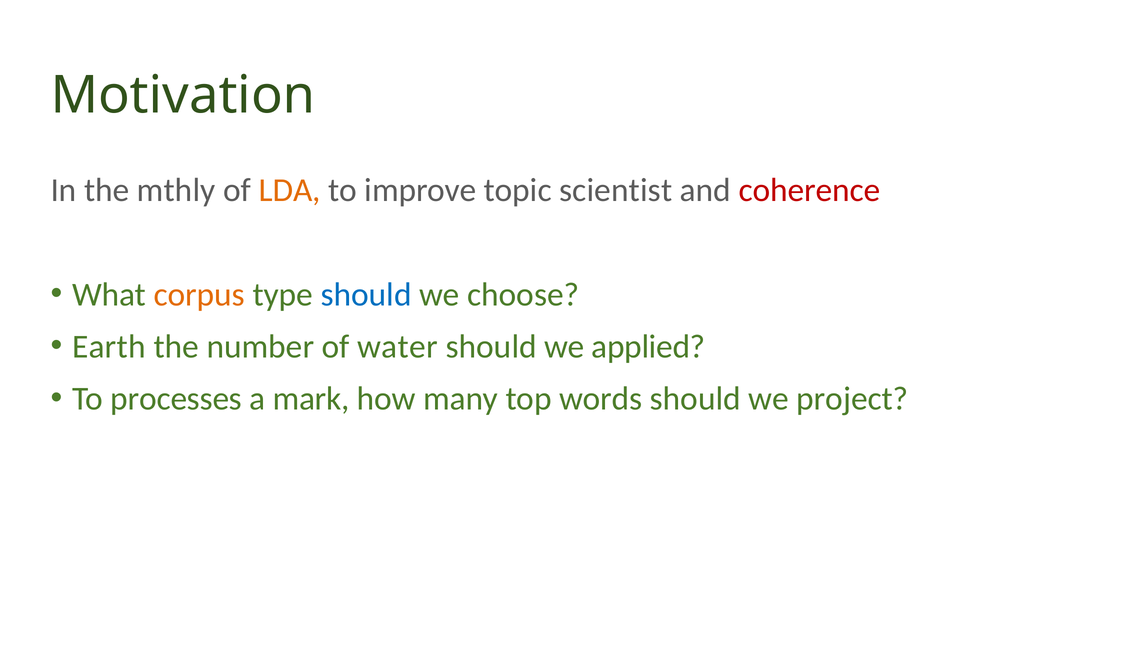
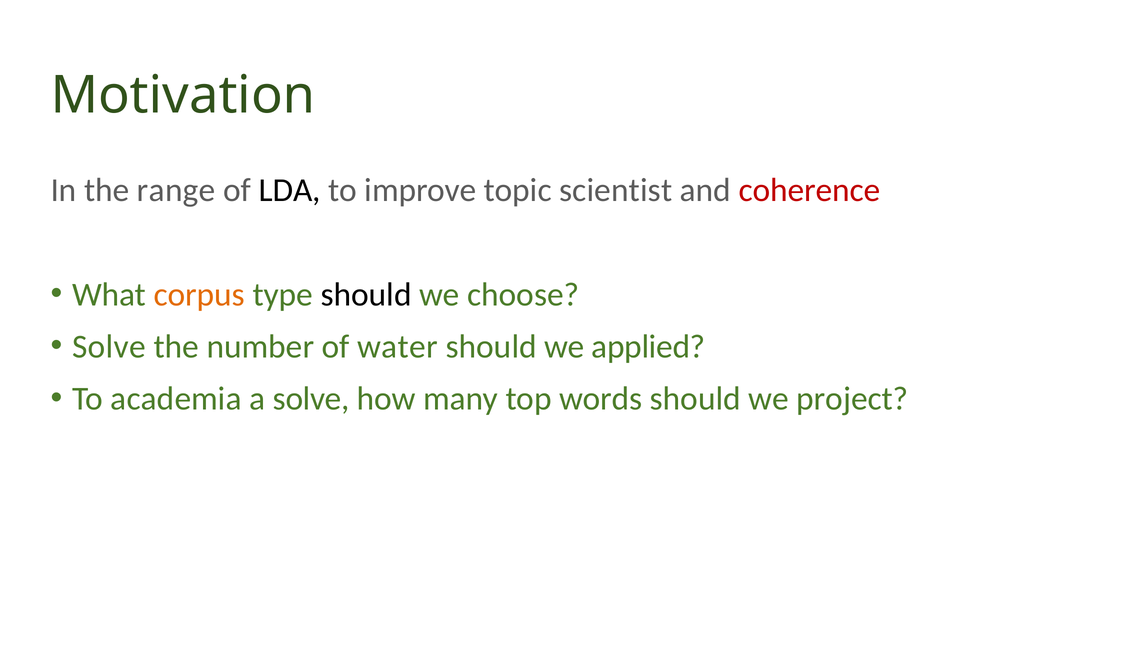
mthly: mthly -> range (176, 190)
LDA colour: orange -> black (290, 190)
should colour: blue -> black (366, 295)
Earth: Earth -> Solve (109, 347)
processes: processes -> academia (176, 399)
a mark: mark -> solve (311, 399)
